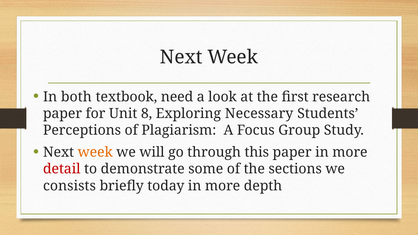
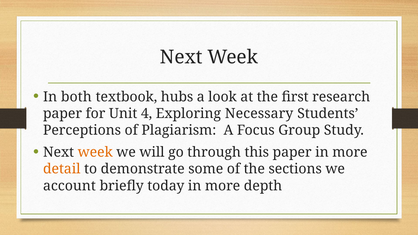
need: need -> hubs (177, 97)
8: 8 -> 4 (147, 114)
detail colour: red -> orange (62, 169)
consists: consists -> account (69, 186)
